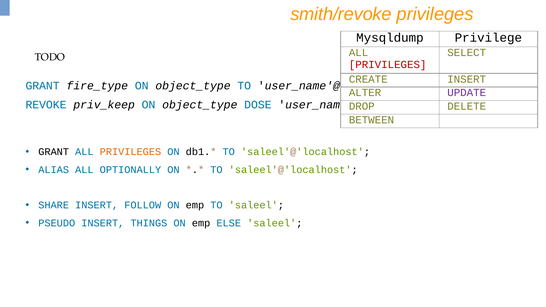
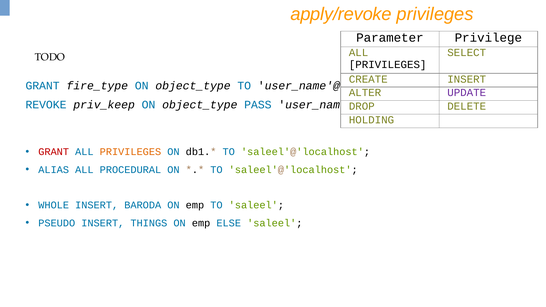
smith/revoke: smith/revoke -> apply/revoke (341, 14)
Mysqldump: Mysqldump -> Parameter (390, 38)
PRIVILEGES colour: red -> black (388, 65)
DOSE: DOSE -> PASS (258, 105)
BETWEEN: BETWEEN -> HOLDING (371, 120)
GRANT colour: black -> red (54, 152)
OPTIONALLY: OPTIONALLY -> PROCEDURAL (130, 170)
SHARE: SHARE -> WHOLE (54, 205)
FOLLOW: FOLLOW -> BARODA (143, 205)
